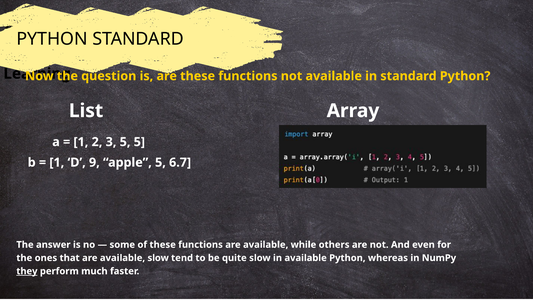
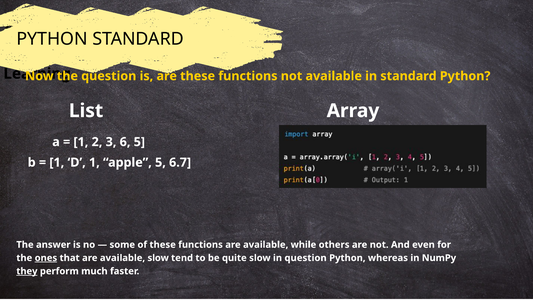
3 5: 5 -> 6 (125, 142)
D 9: 9 -> 1 (94, 162)
ones underline: none -> present (46, 258)
in available: available -> question (306, 258)
